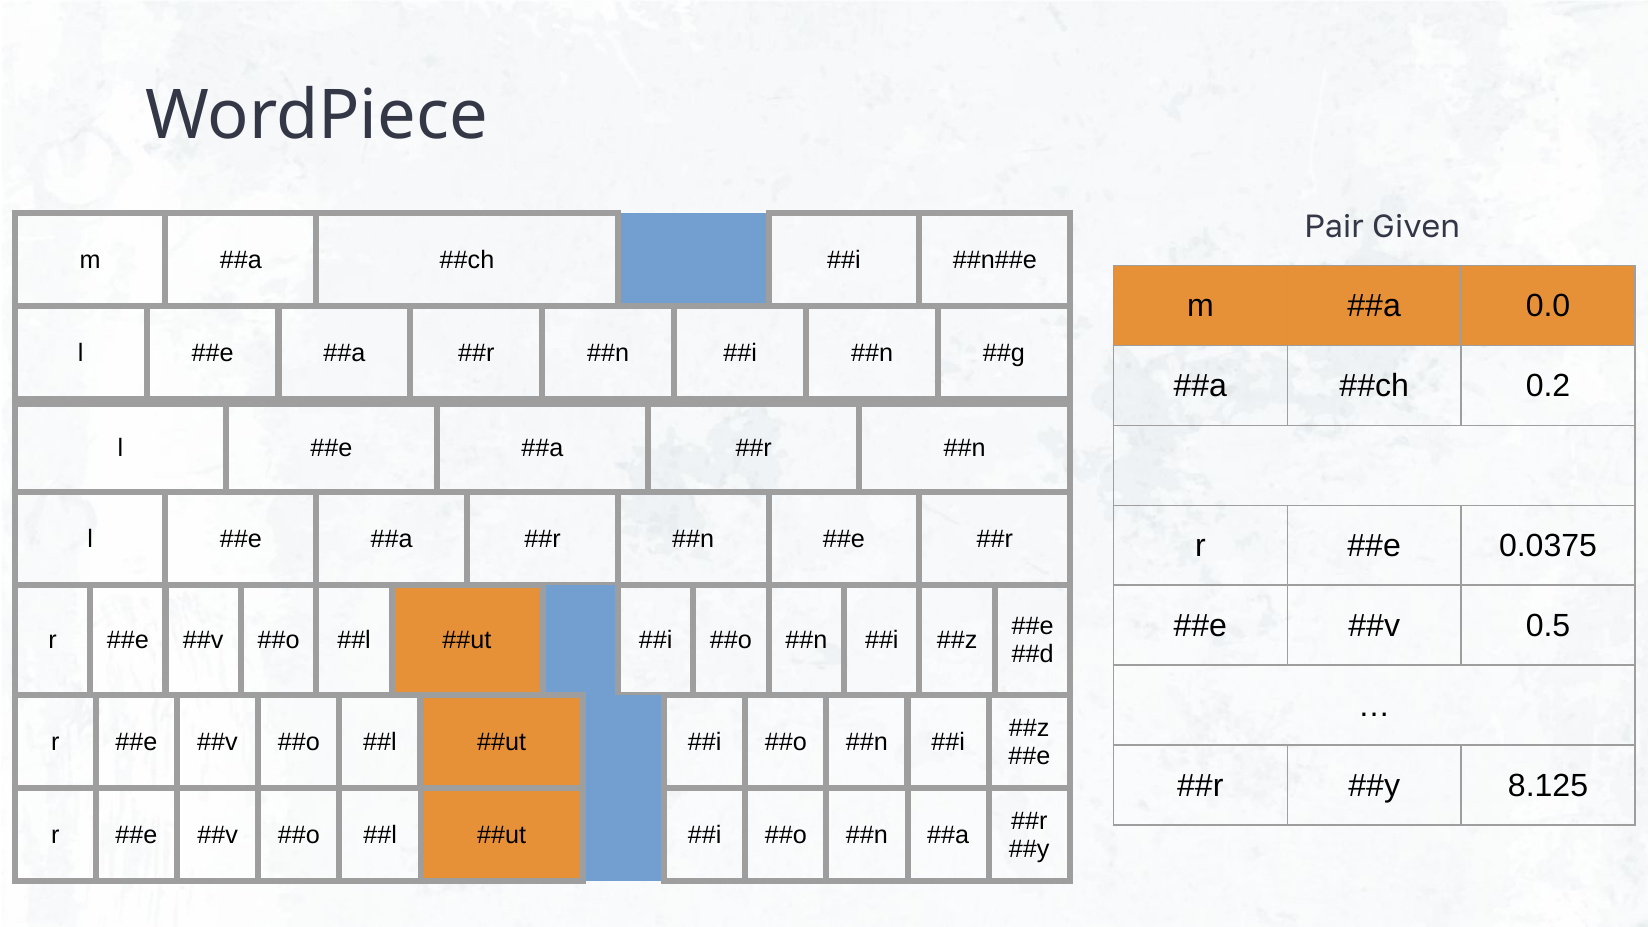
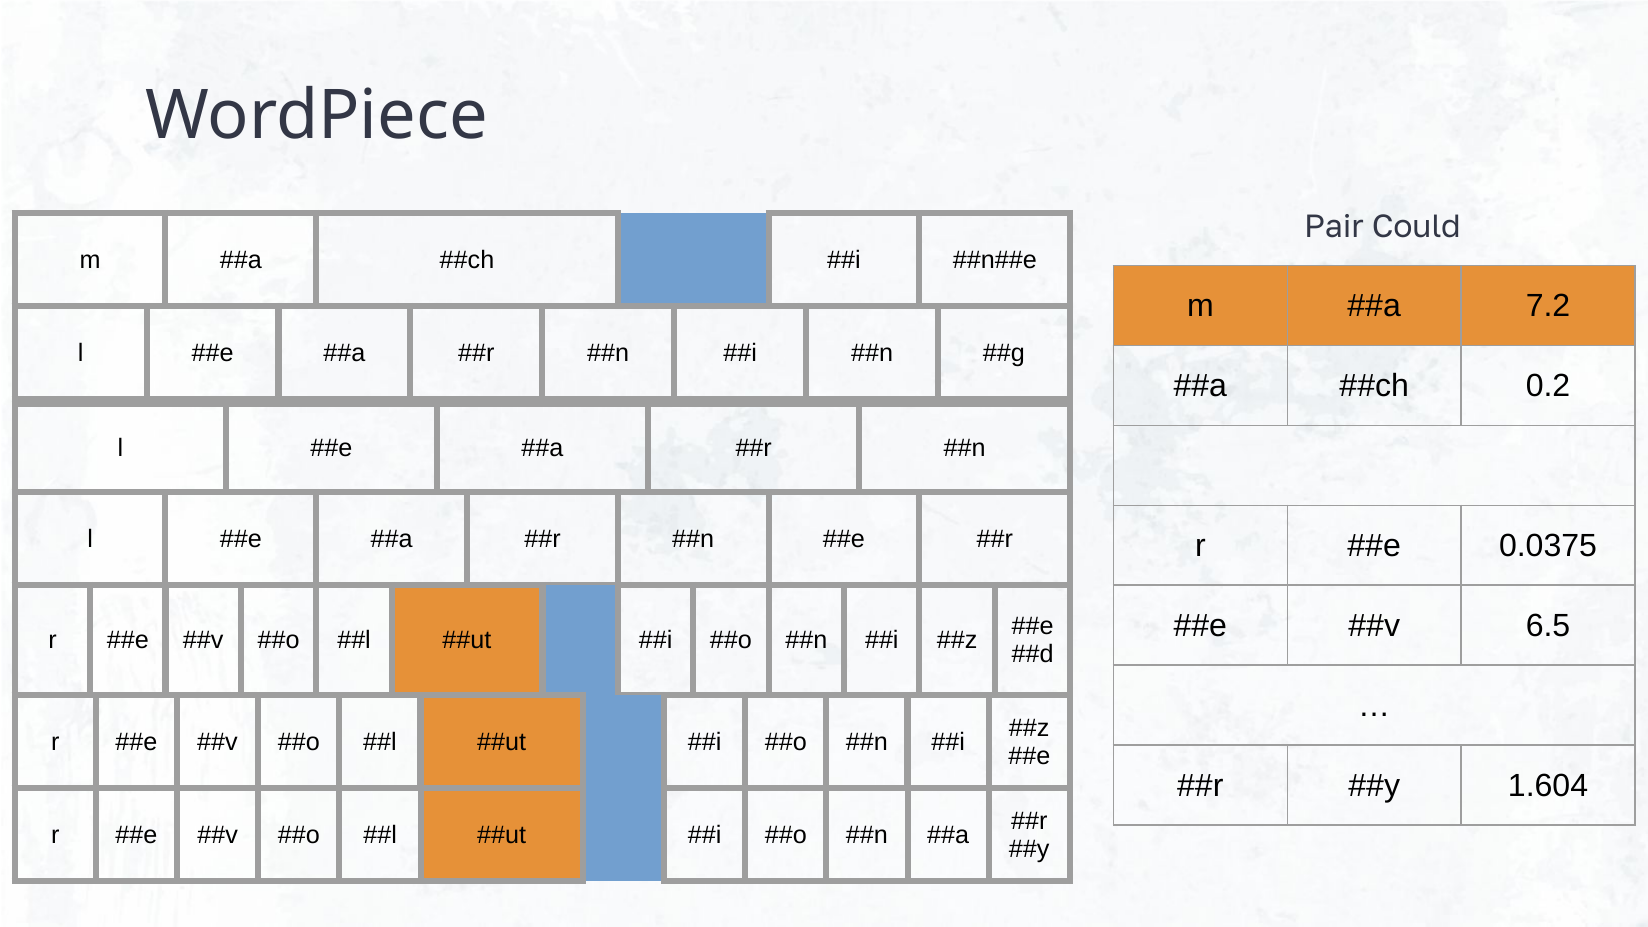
Given: Given -> Could (1416, 227)
0.0: 0.0 -> 7.2 (1548, 306)
0.5: 0.5 -> 6.5 (1548, 626)
8.125: 8.125 -> 1.604 (1548, 785)
